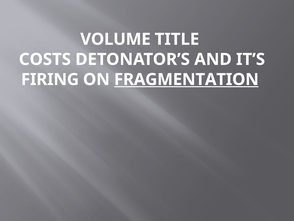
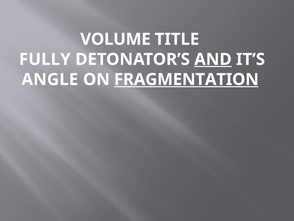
COSTS: COSTS -> FULLY (45, 59)
AND underline: none -> present (213, 59)
FIRING: FIRING -> ANGLE (50, 79)
